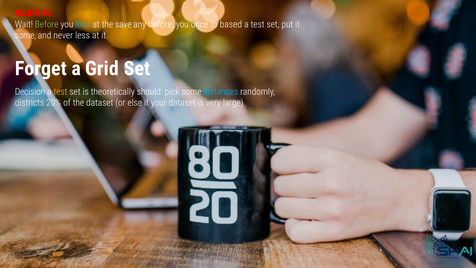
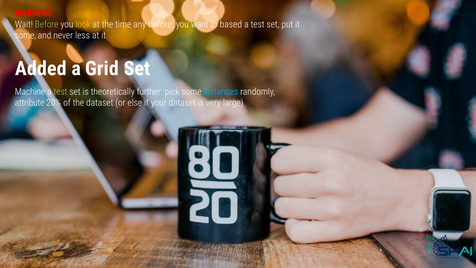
look colour: light blue -> yellow (83, 24)
save: save -> time (123, 24)
once: once -> want (200, 24)
Forget: Forget -> Added (41, 69)
Decision: Decision -> Machine (30, 92)
test colour: yellow -> light green (60, 92)
should: should -> further (150, 92)
districts: districts -> attribute (30, 103)
